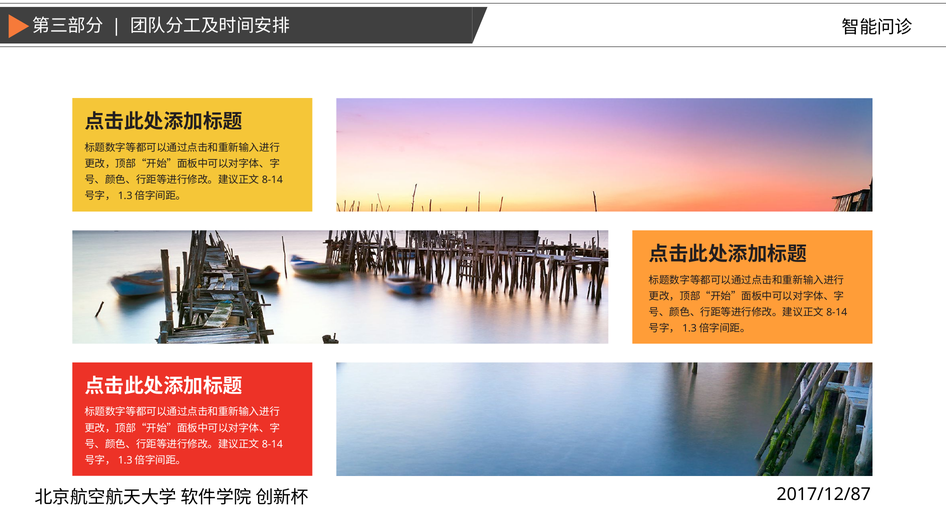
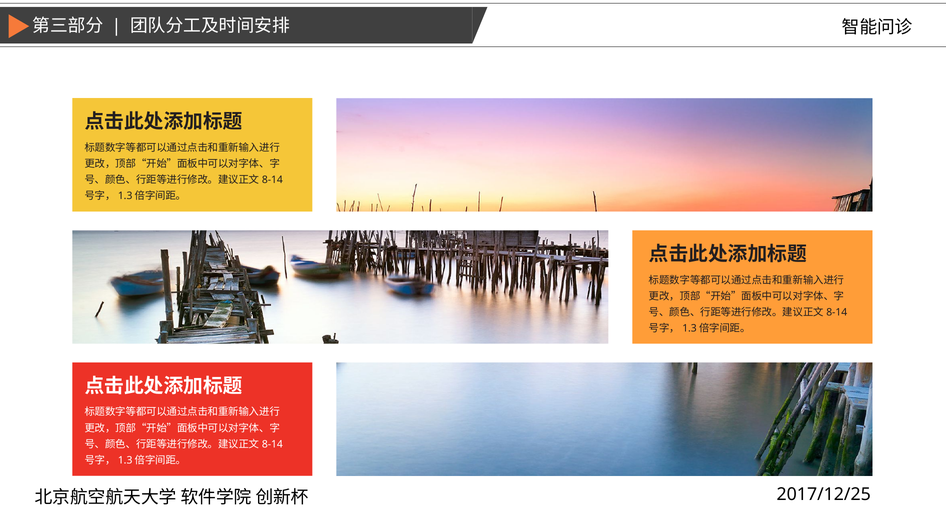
2017/12/87: 2017/12/87 -> 2017/12/25 (824, 494)
